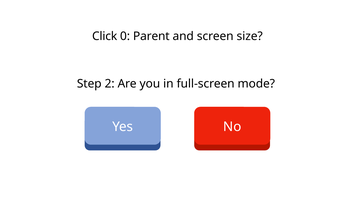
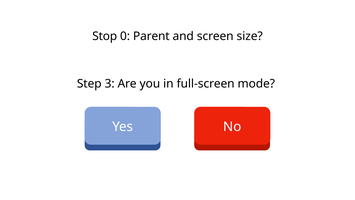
Click: Click -> Stop (105, 36)
2: 2 -> 3 (110, 84)
